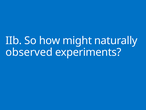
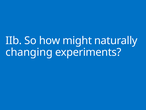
observed: observed -> changing (29, 52)
